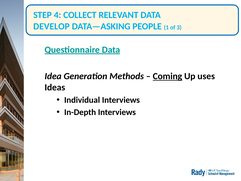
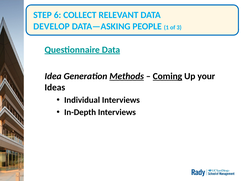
4: 4 -> 6 (58, 15)
Methods underline: none -> present (127, 76)
uses: uses -> your (206, 76)
